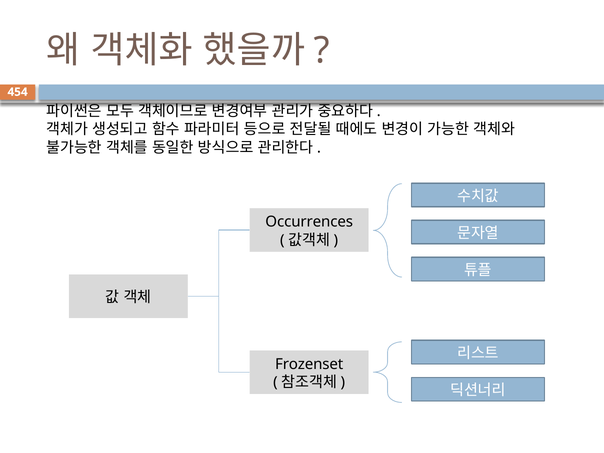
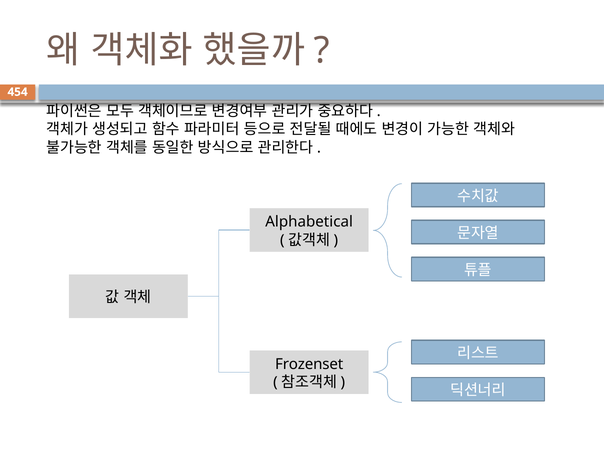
Occurrences: Occurrences -> Alphabetical (309, 222)
